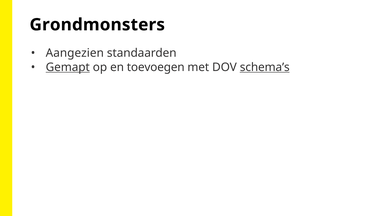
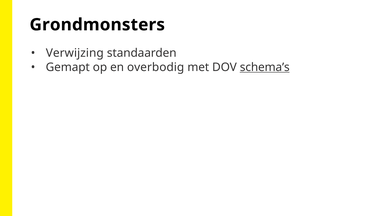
Aangezien: Aangezien -> Verwijzing (75, 53)
Gemapt underline: present -> none (68, 67)
toevoegen: toevoegen -> overbodig (156, 67)
